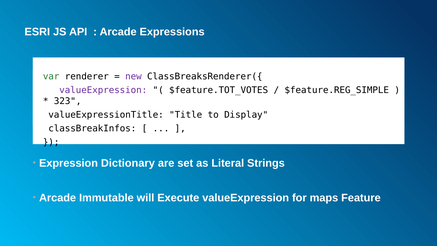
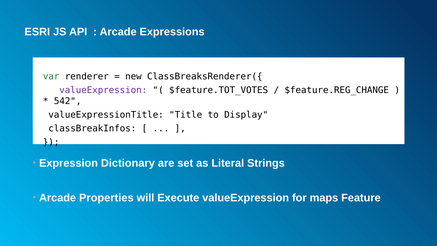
new colour: purple -> black (133, 77)
$feature.REG_SIMPLE: $feature.REG_SIMPLE -> $feature.REG_CHANGE (337, 90)
323: 323 -> 542 (68, 101)
Immutable: Immutable -> Properties (106, 198)
